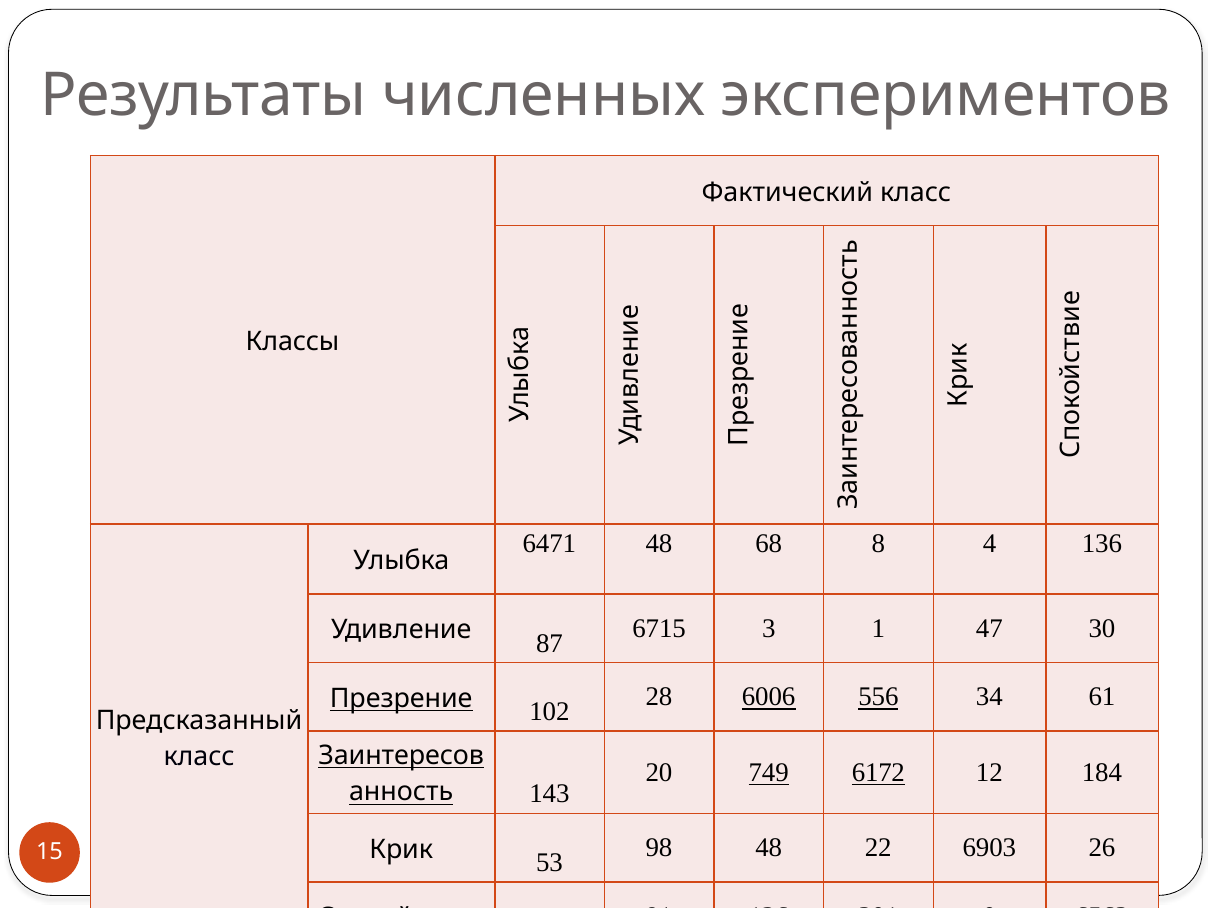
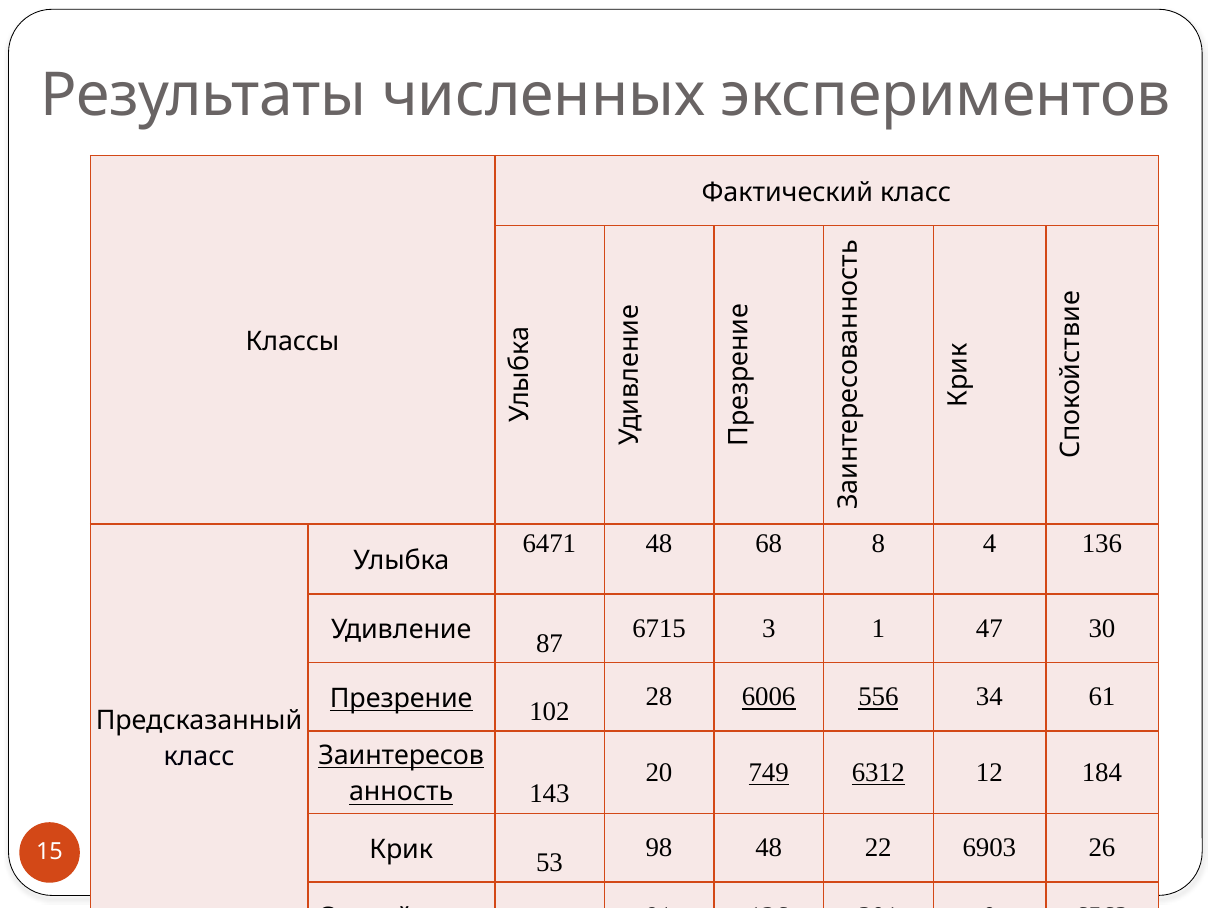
6172: 6172 -> 6312 (878, 773)
